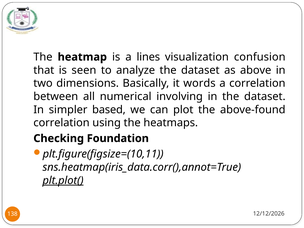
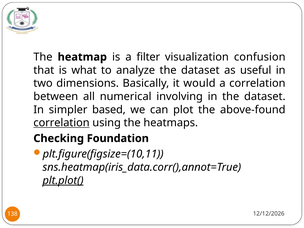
lines: lines -> filter (148, 57)
seen: seen -> what (84, 70)
above: above -> useful (256, 70)
words: words -> would (199, 83)
correlation underline: none -> present (61, 123)
